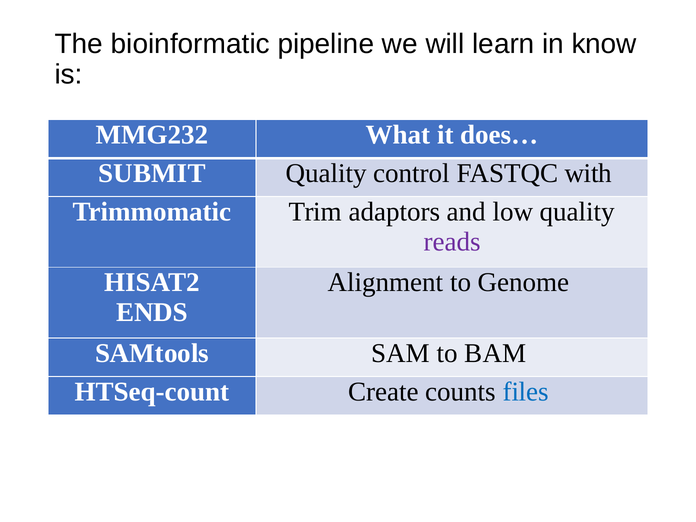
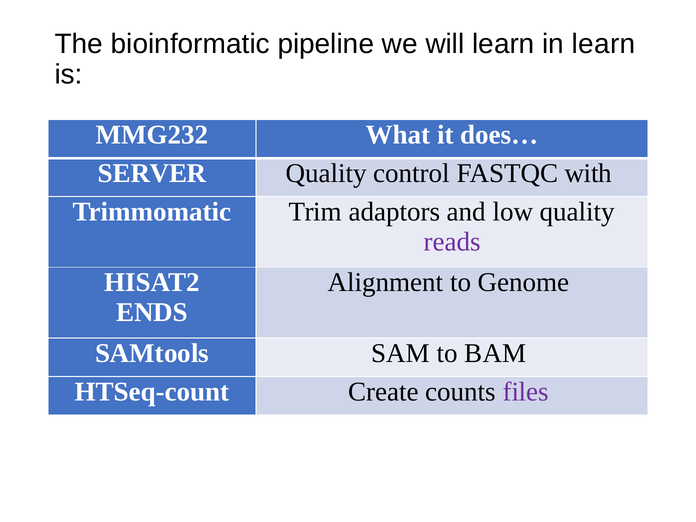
in know: know -> learn (604, 44)
SUBMIT: SUBMIT -> SERVER (152, 173)
files colour: blue -> purple (526, 392)
